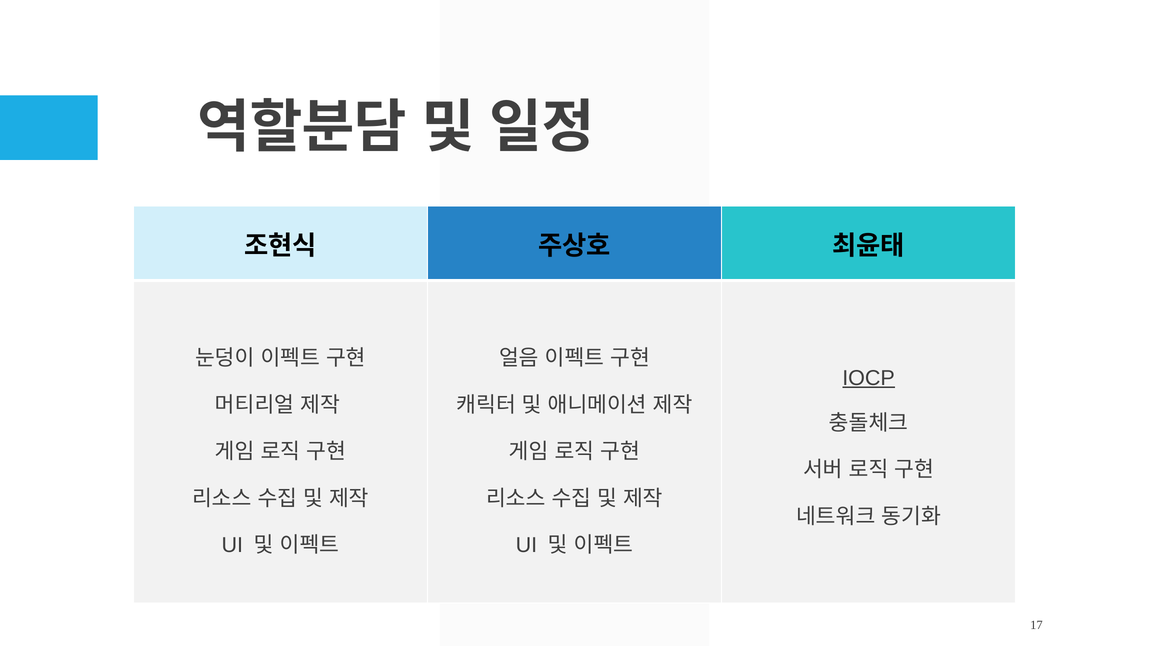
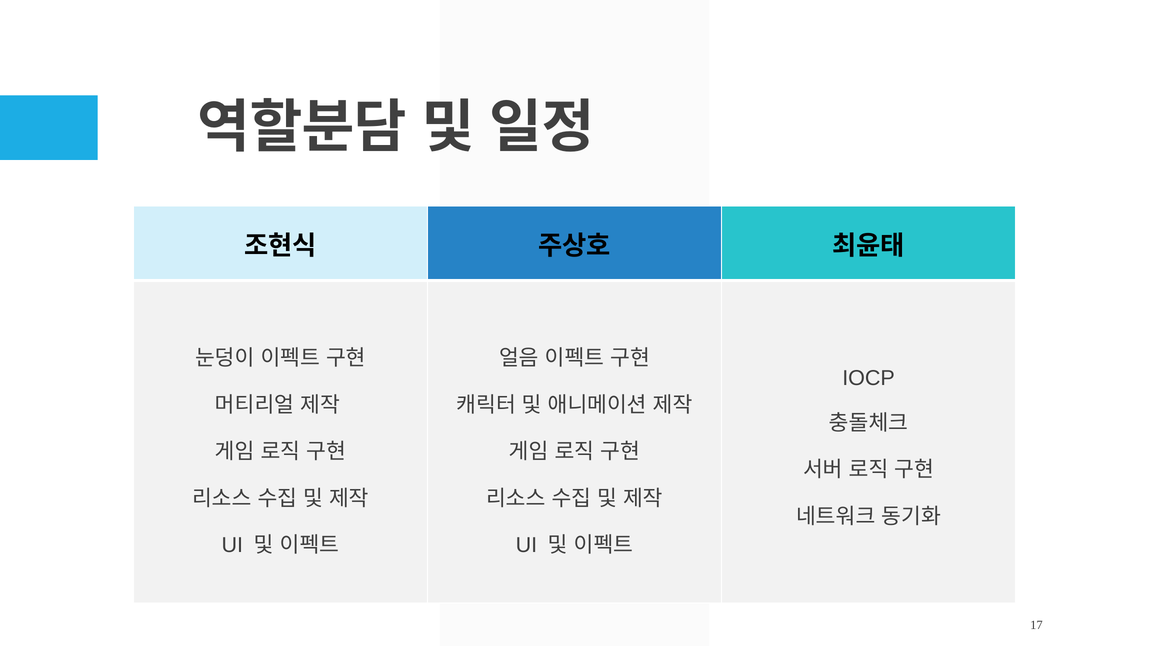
IOCP underline: present -> none (869, 378)
